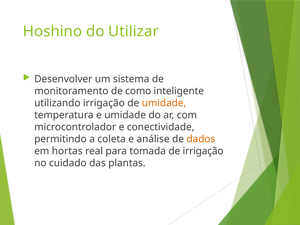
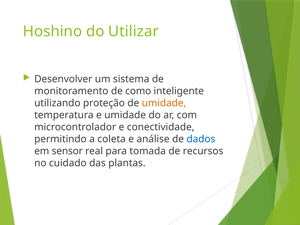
utilizando irrigação: irrigação -> proteção (104, 103)
dados colour: orange -> blue (201, 139)
hortas: hortas -> sensor (67, 151)
de irrigação: irrigação -> recursos (203, 151)
